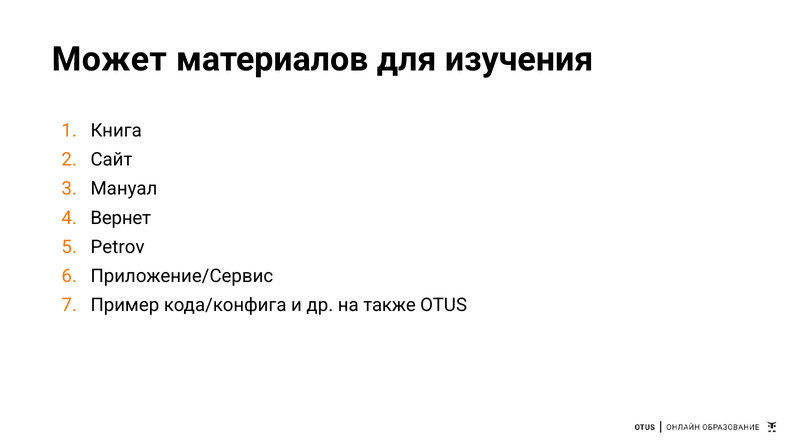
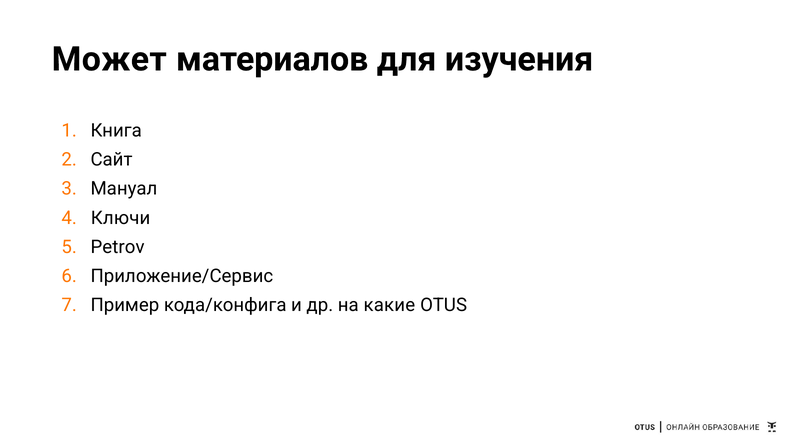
Вернет: Вернет -> Ключи (121, 218)
также: также -> какие (389, 305)
